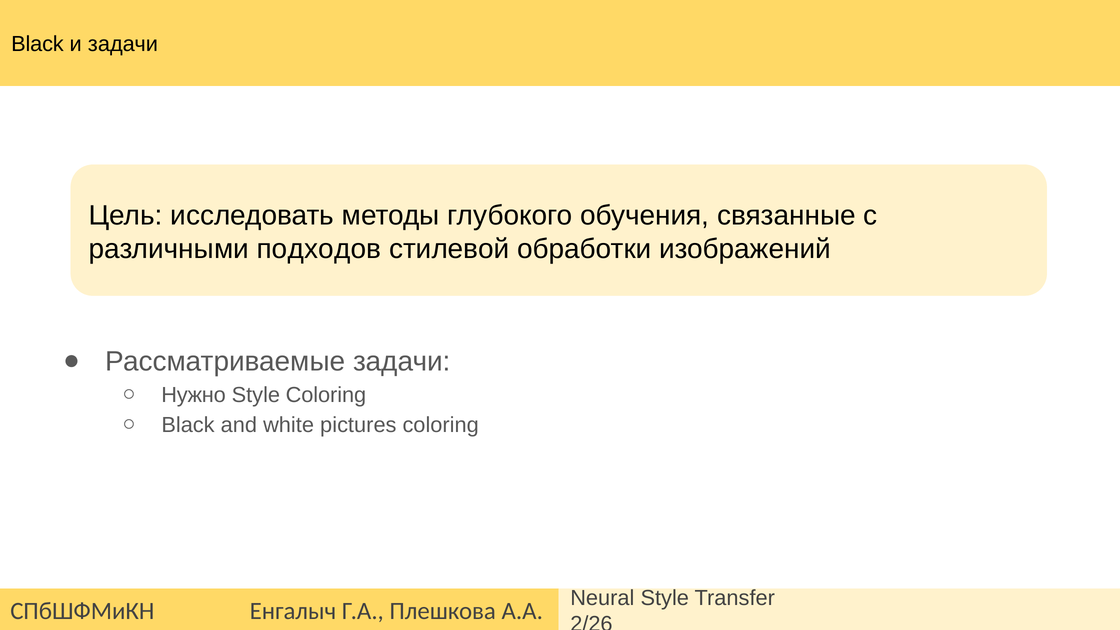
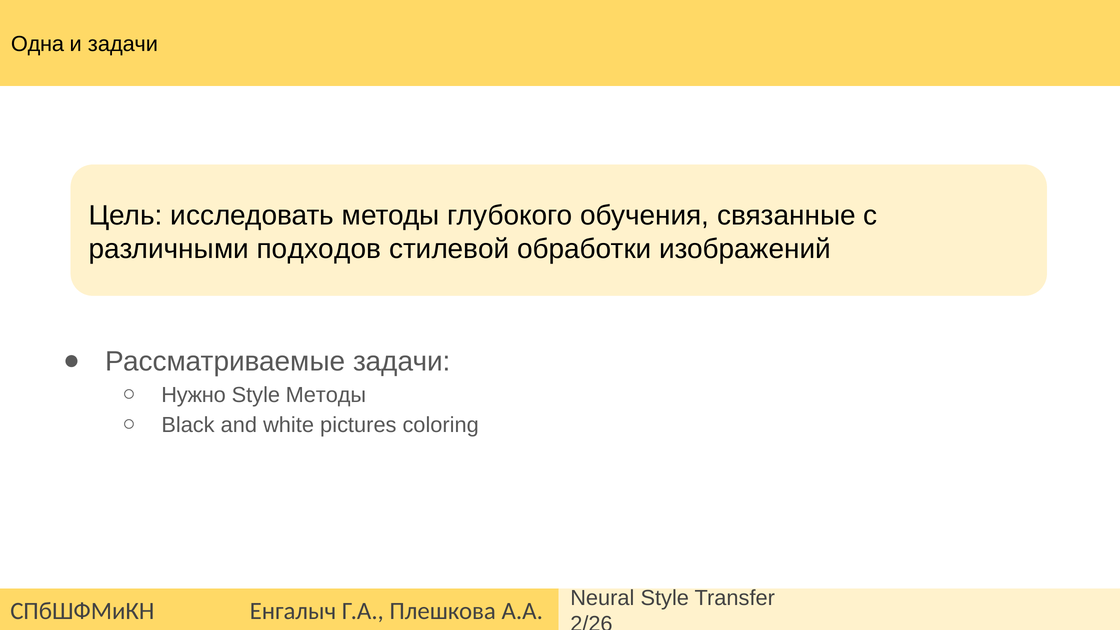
Black: Black -> Одна (37, 44)
Style Coloring: Coloring -> Методы (326, 395)
